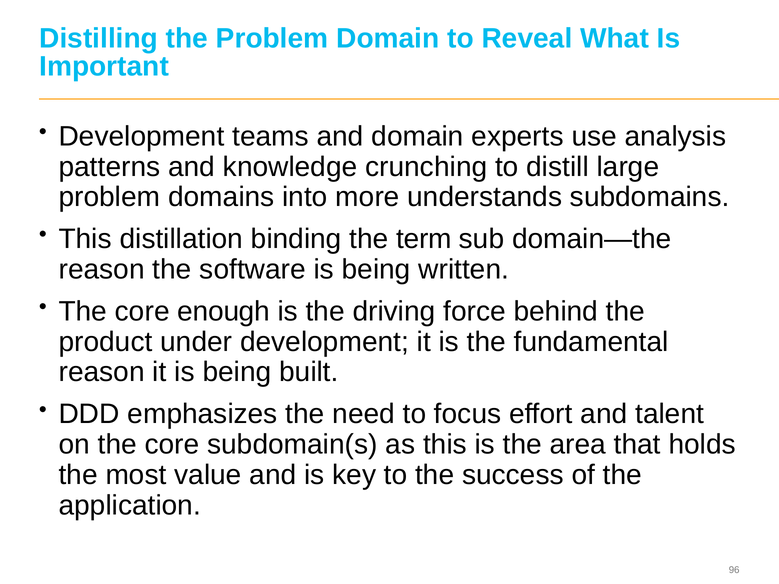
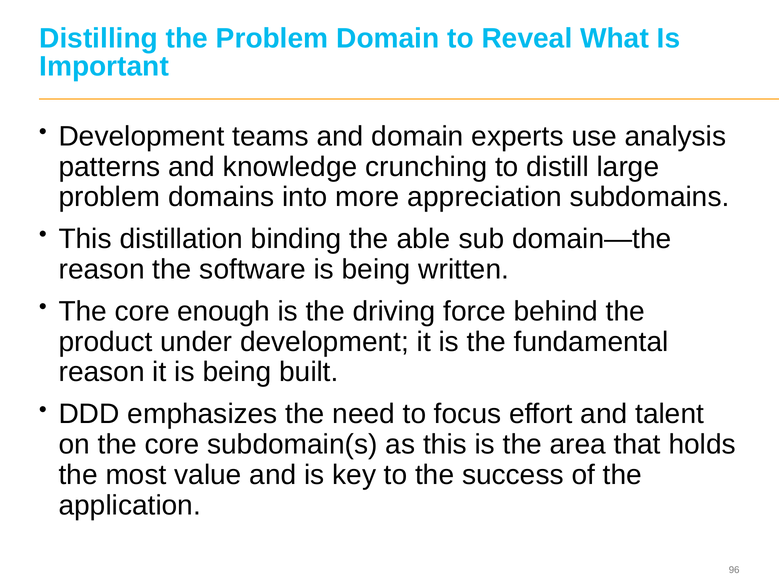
understands: understands -> appreciation (485, 197)
term: term -> able (424, 239)
